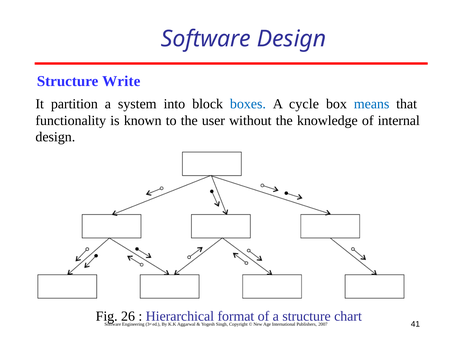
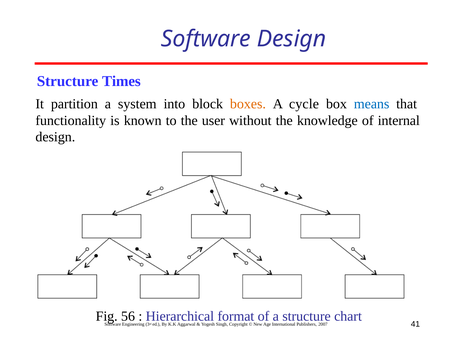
Write: Write -> Times (121, 81)
boxes colour: blue -> orange (248, 104)
26: 26 -> 56 (128, 317)
